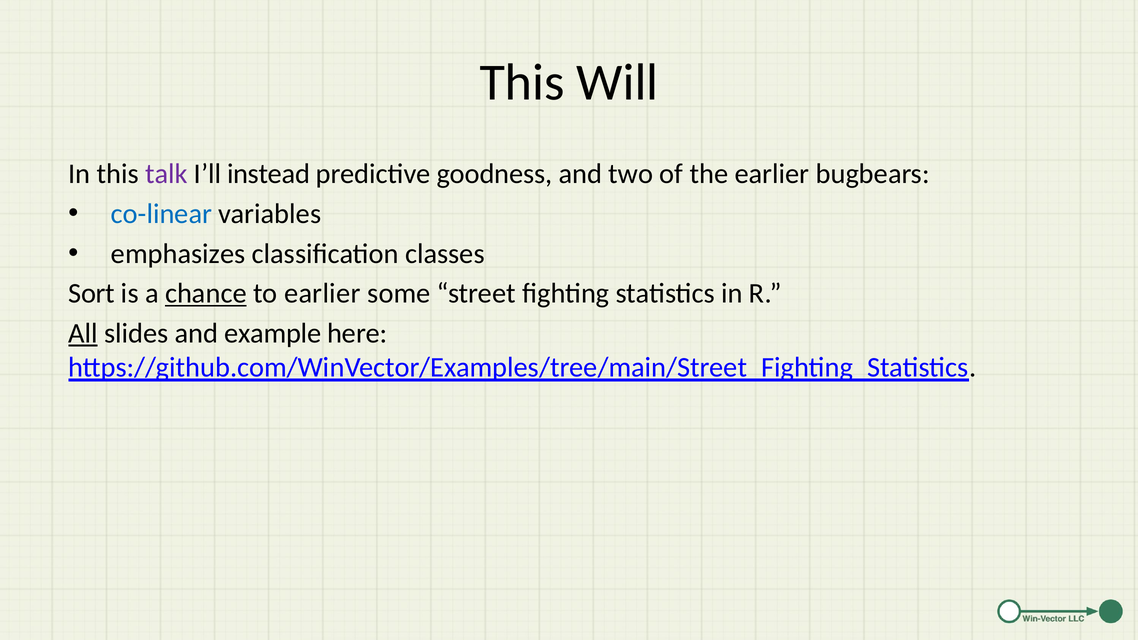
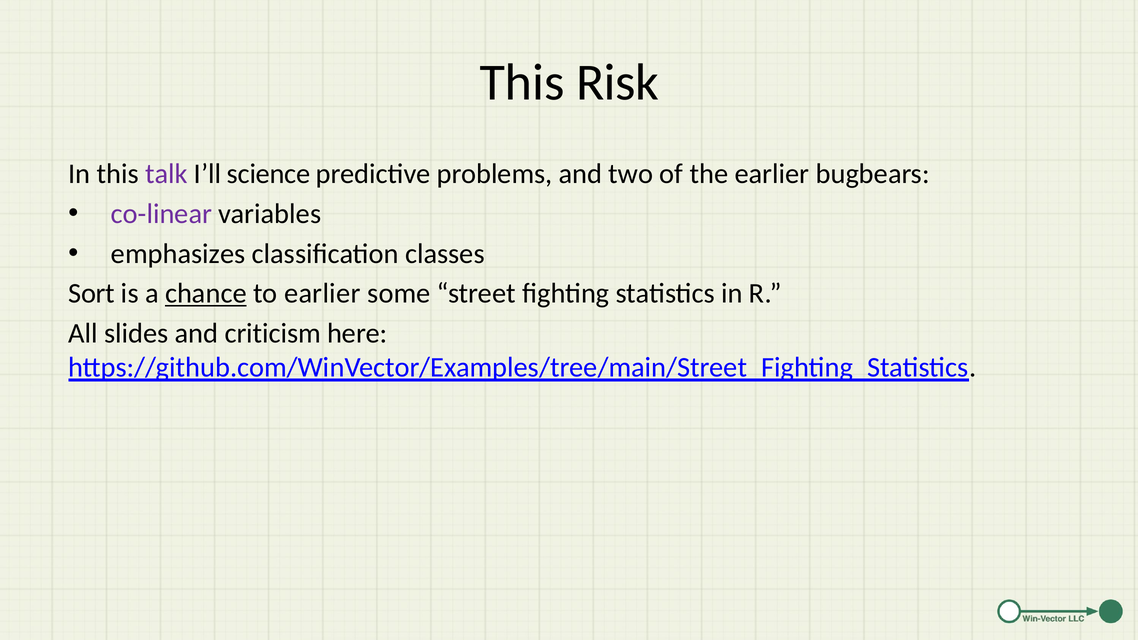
Will: Will -> Risk (618, 83)
instead: instead -> science (269, 174)
goodness: goodness -> problems (494, 174)
co-linear colour: blue -> purple (161, 214)
All underline: present -> none (83, 333)
example: example -> criticism (273, 333)
